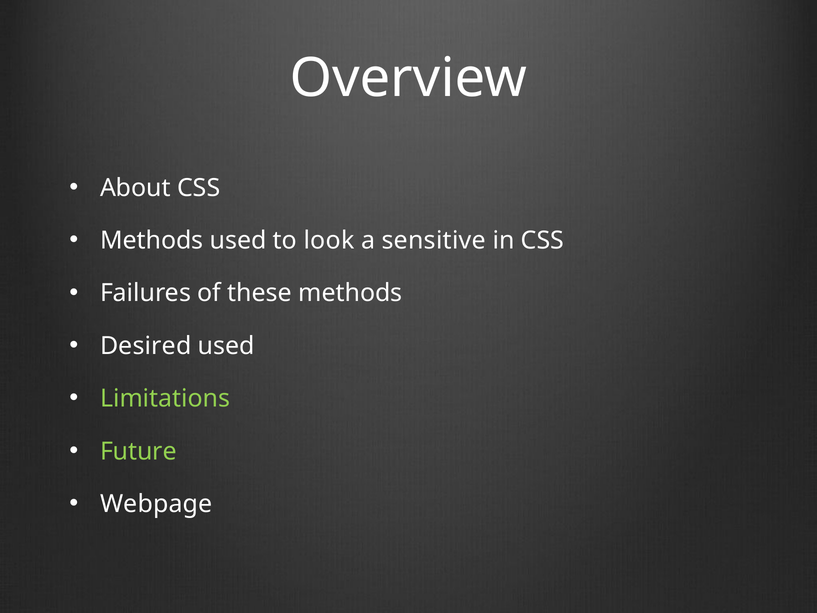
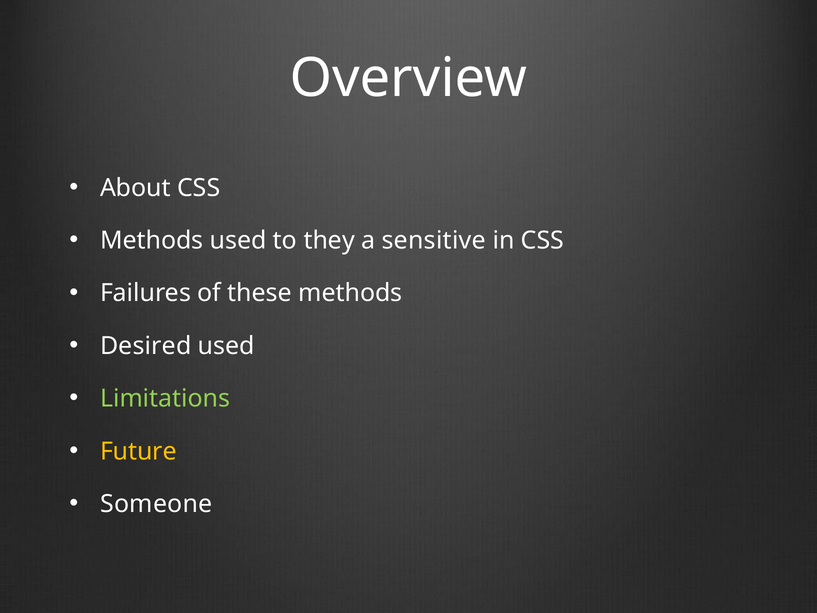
look: look -> they (329, 240)
Future colour: light green -> yellow (138, 451)
Webpage: Webpage -> Someone (156, 504)
